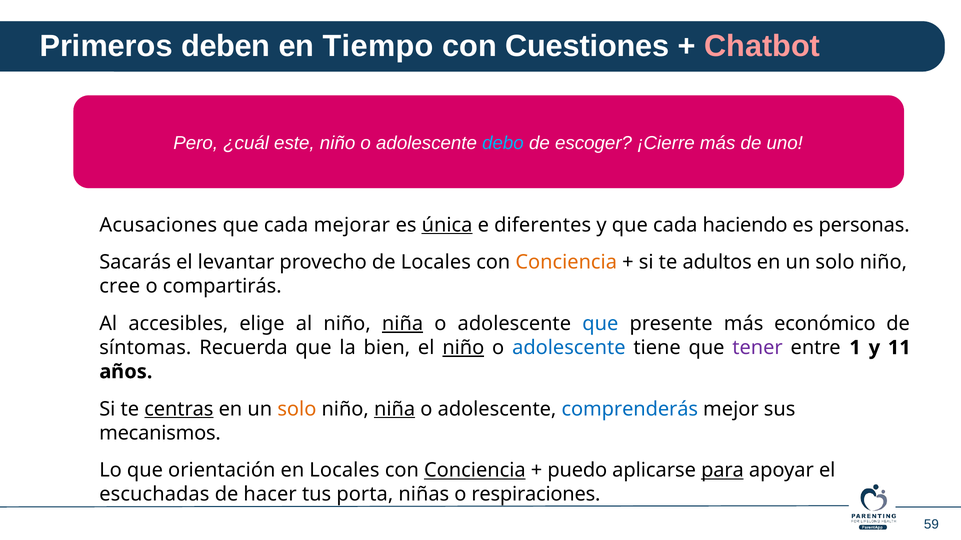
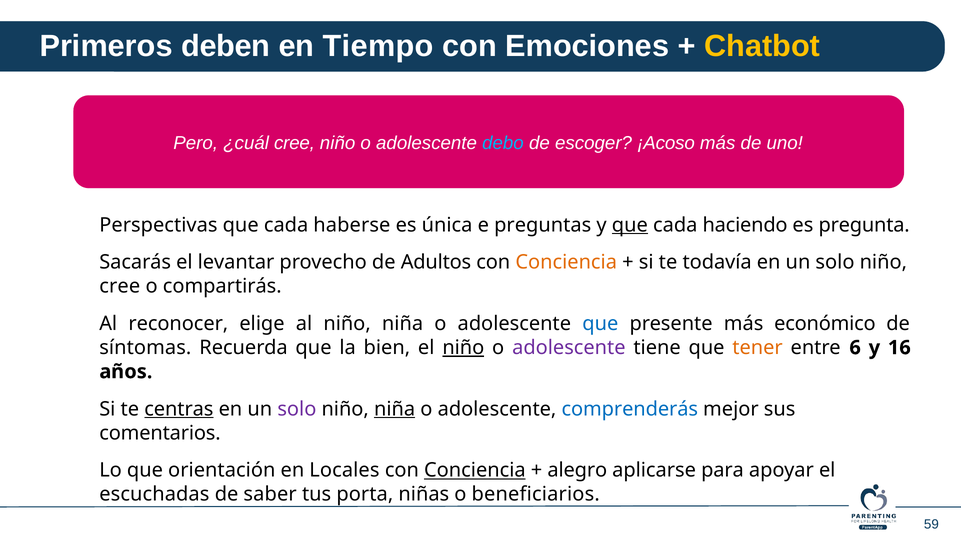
Cuestiones: Cuestiones -> Emociones (587, 46)
Chatbot colour: pink -> yellow (762, 46)
¿cuál este: este -> cree (294, 143)
¡Cierre: ¡Cierre -> ¡Acoso (666, 143)
Acusaciones: Acusaciones -> Perspectivas (158, 225)
mejorar: mejorar -> haberse (352, 225)
única underline: present -> none (447, 225)
diferentes: diferentes -> preguntas (543, 225)
que underline: none -> present (630, 225)
personas: personas -> pregunta (864, 225)
de Locales: Locales -> Adultos (436, 263)
adultos: adultos -> todavía (717, 263)
accesibles: accesibles -> reconocer (178, 324)
niña underline: present -> none (403, 324)
adolescente colour: blue -> purple (569, 348)
tener colour: purple -> orange (758, 348)
1: 1 -> 6 (855, 348)
11: 11 -> 16 (899, 348)
solo colour: orange -> purple (297, 409)
mecanismos: mecanismos -> comentarios (160, 433)
puedo: puedo -> alegro (577, 471)
para underline: present -> none (722, 471)
hacer: hacer -> saber (270, 495)
respiraciones: respiraciones -> beneficiarios (536, 495)
